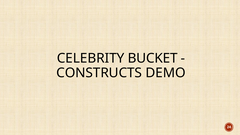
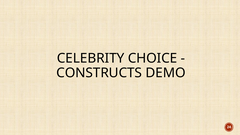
BUCKET: BUCKET -> CHOICE (153, 58)
